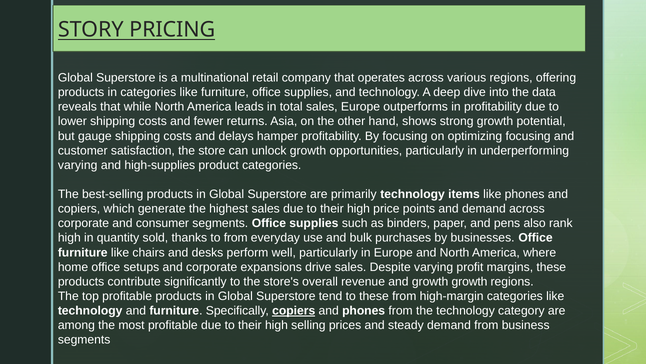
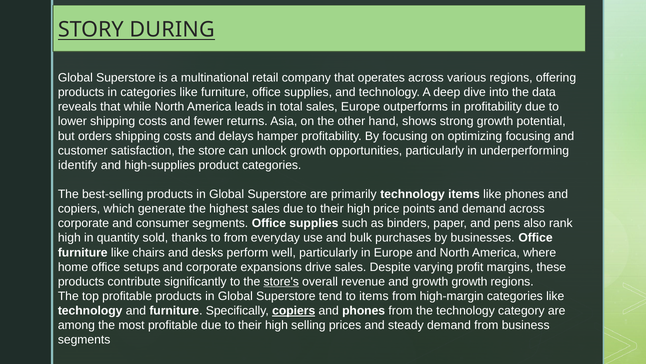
PRICING: PRICING -> DURING (172, 30)
gauge: gauge -> orders (95, 136)
varying: varying -> identify (78, 165)
store's underline: none -> present (281, 281)
to these: these -> items (374, 296)
